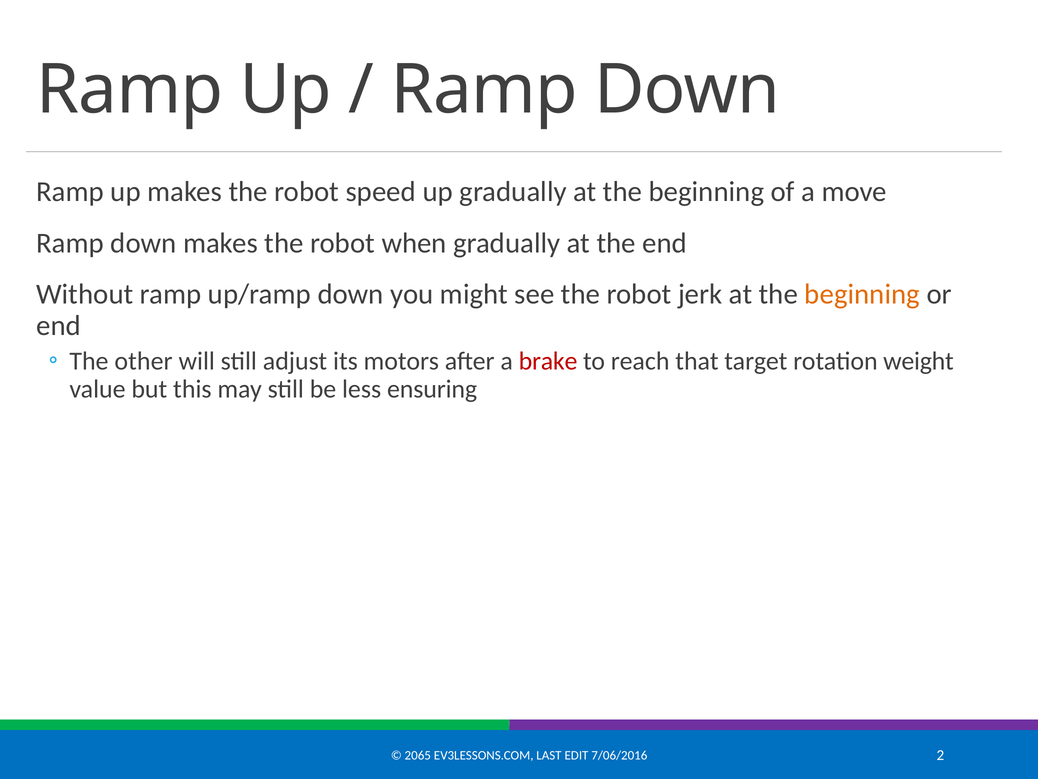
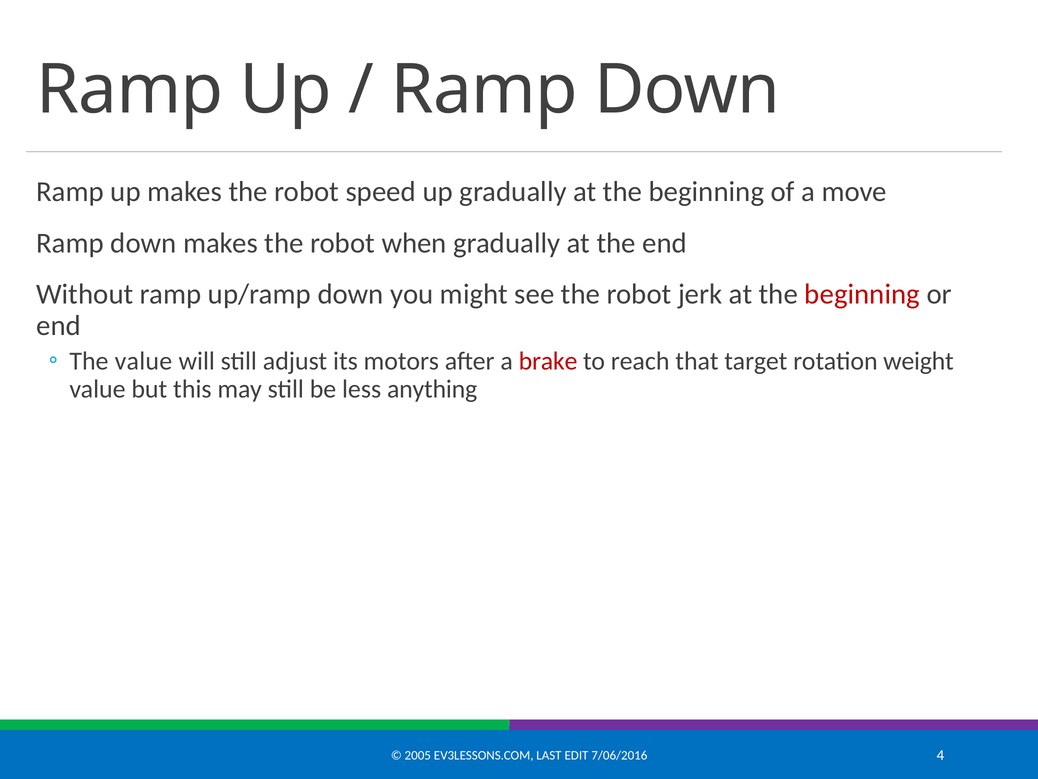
beginning colour: orange -> red (862, 294)
The other: other -> value (143, 361)
ensuring: ensuring -> anything (432, 389)
2065: 2065 -> 2005 (418, 755)
2: 2 -> 4 (940, 755)
